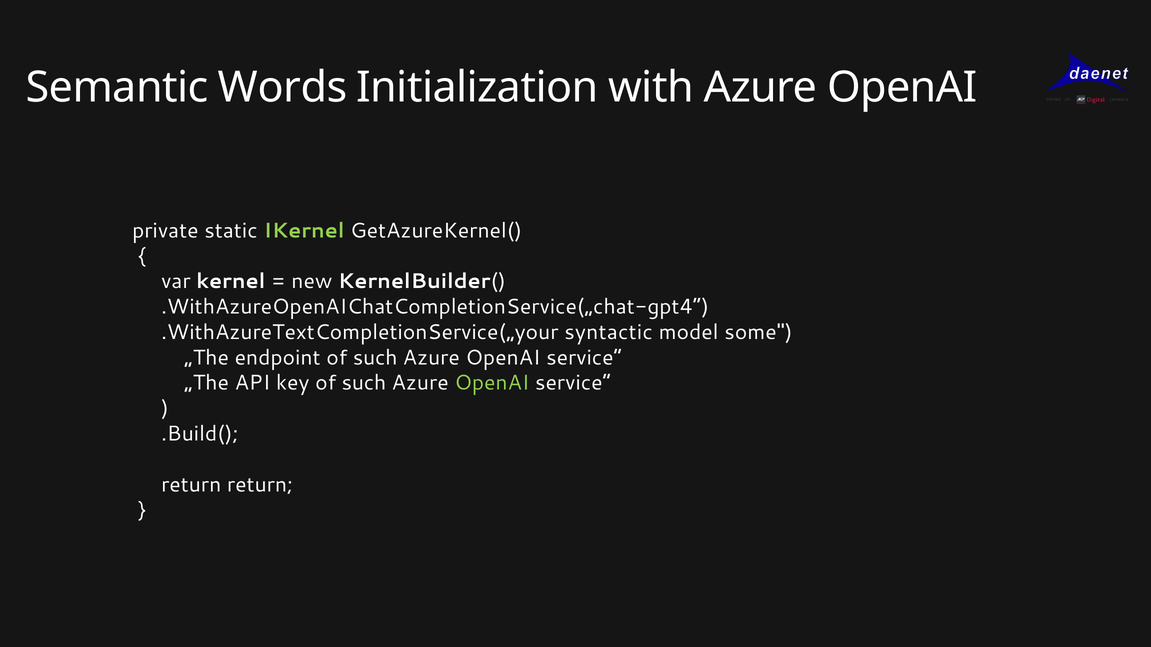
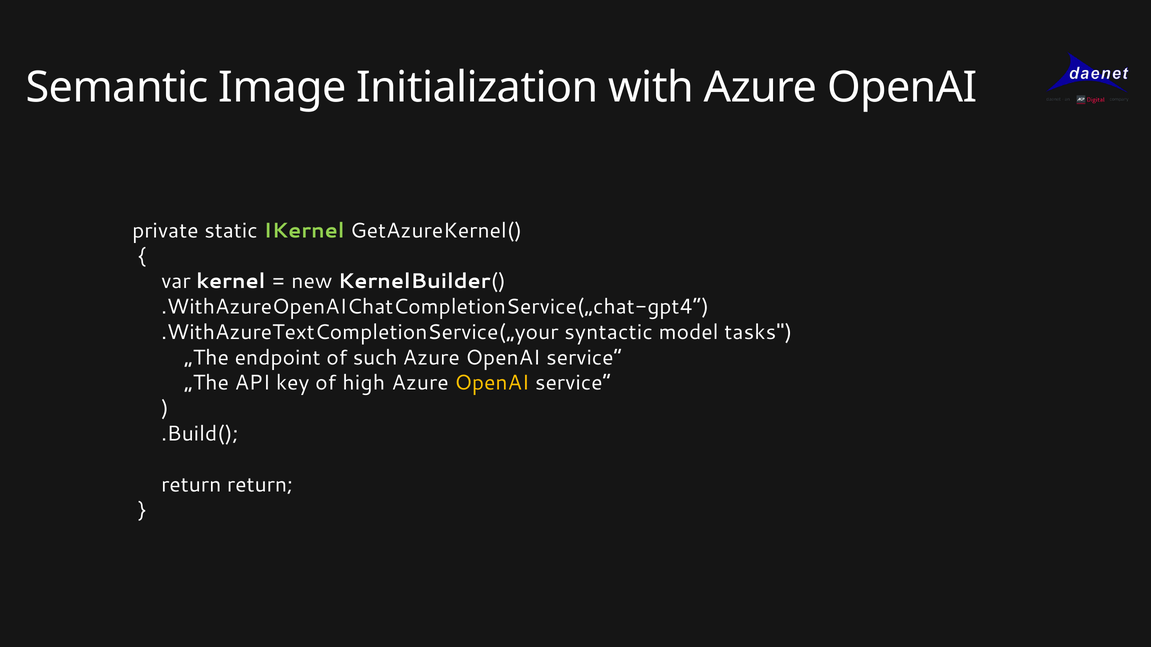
Words: Words -> Image (283, 88)
some: some -> tasks (758, 332)
key of such: such -> high (364, 383)
OpenAI colour: light green -> yellow (492, 383)
